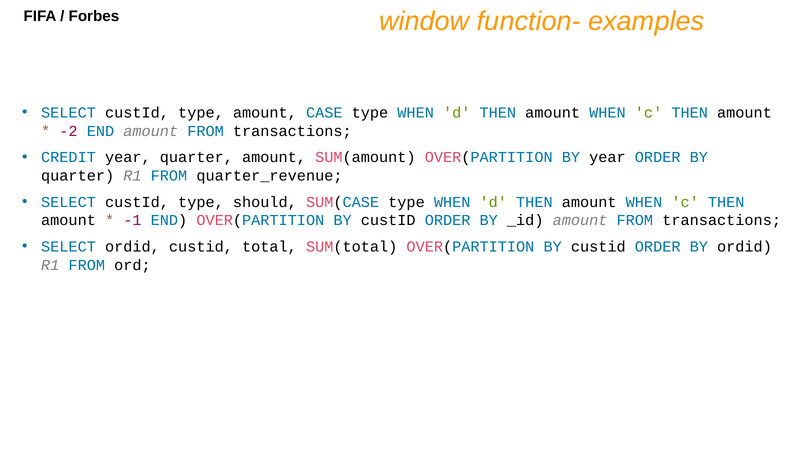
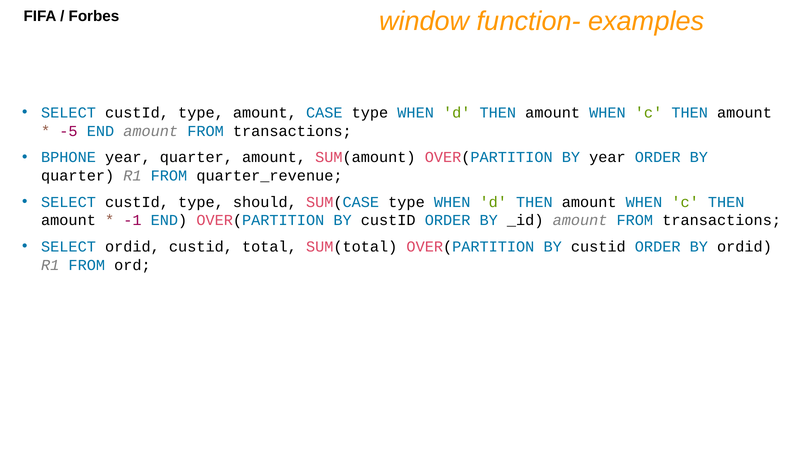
-2: -2 -> -5 (68, 131)
CREDIT: CREDIT -> BPHONE (68, 157)
